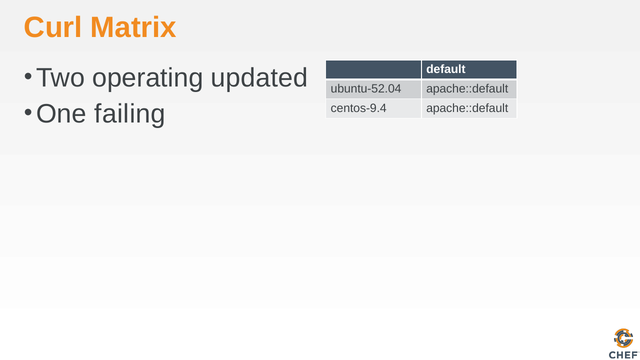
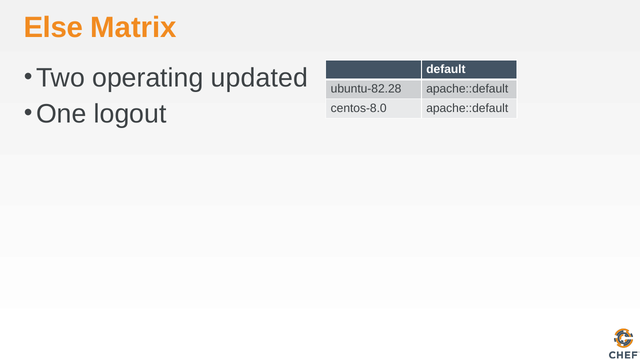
Curl: Curl -> Else (53, 28)
ubuntu-52.04: ubuntu-52.04 -> ubuntu-82.28 (366, 89)
failing: failing -> logout (130, 114)
centos-9.4: centos-9.4 -> centos-8.0 (359, 108)
